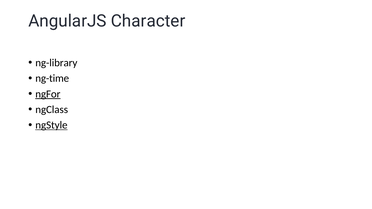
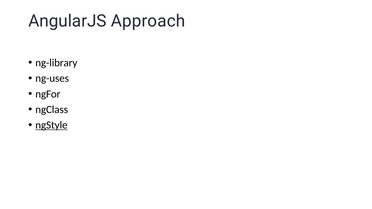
Character: Character -> Approach (148, 21)
ng-time: ng-time -> ng-uses (52, 78)
ngFor underline: present -> none (48, 94)
